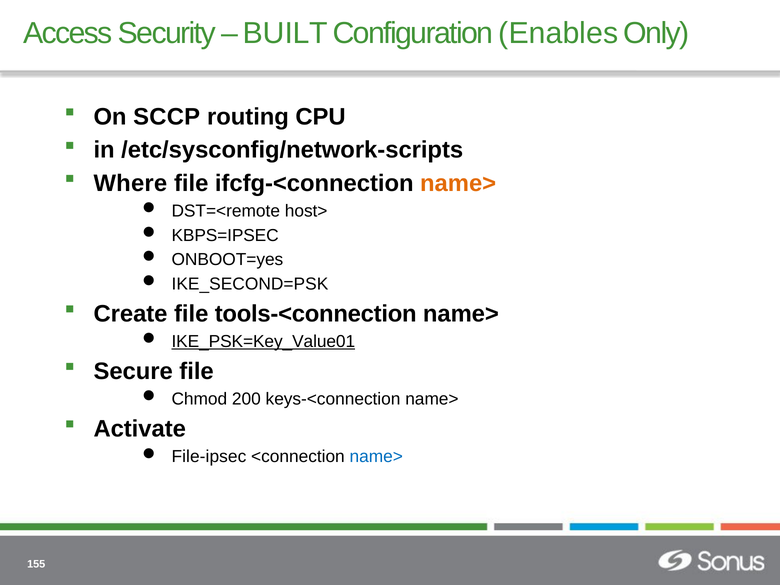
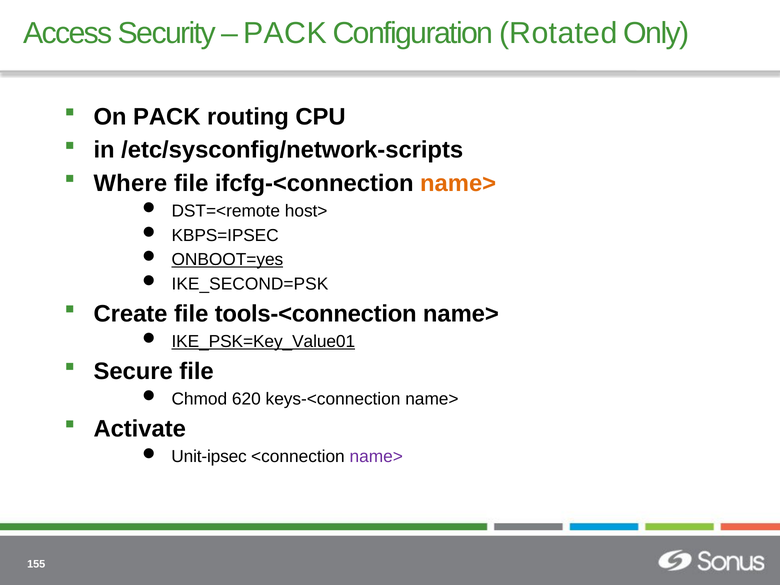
BUILT: BUILT -> PACK (285, 33)
Enables: Enables -> Rotated (558, 33)
On SCCP: SCCP -> PACK (167, 117)
ONBOOT=yes underline: none -> present (227, 260)
200: 200 -> 620 (246, 399)
File-ipsec: File-ipsec -> Unit-ipsec (209, 457)
name> colour: blue -> purple (376, 457)
